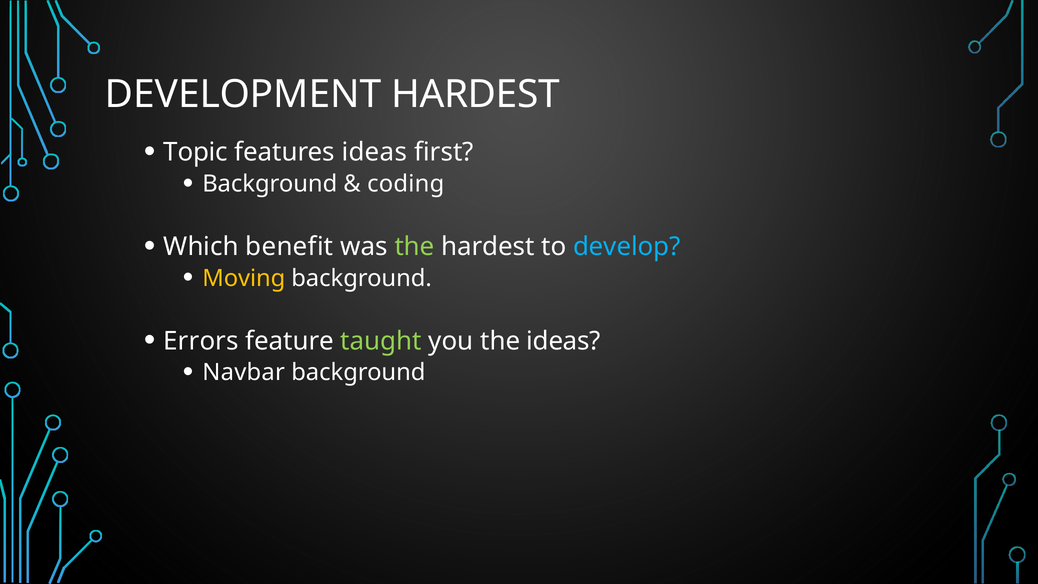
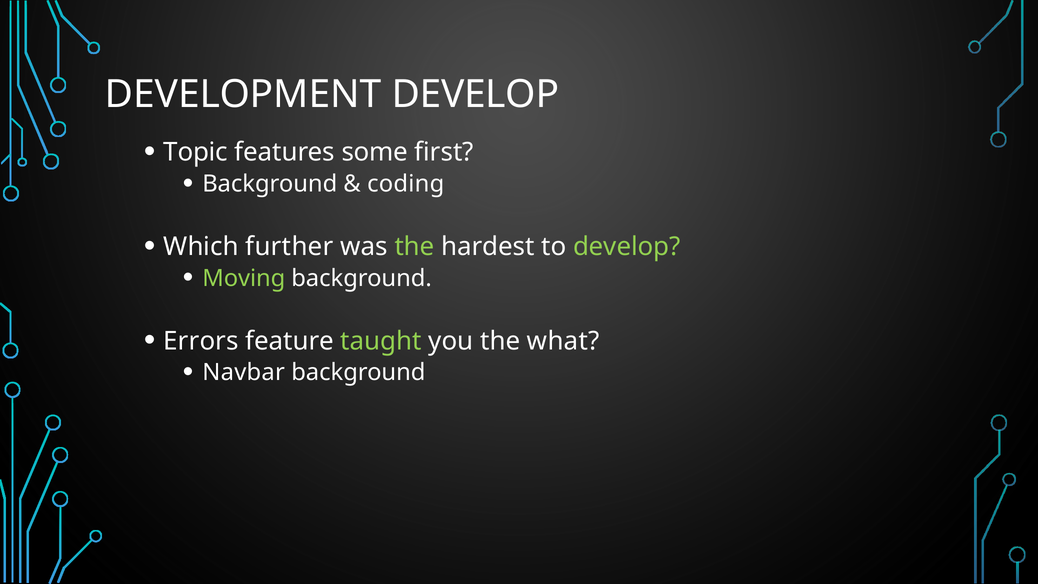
DEVELOPMENT HARDEST: HARDEST -> DEVELOP (475, 94)
features ideas: ideas -> some (375, 152)
benefit: benefit -> further (289, 247)
develop colour: light blue -> light green (627, 247)
Moving colour: yellow -> light green (244, 278)
the ideas: ideas -> what (563, 341)
